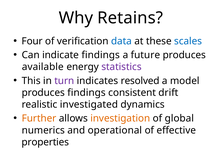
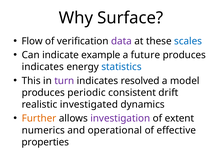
Retains: Retains -> Surface (130, 18)
Four: Four -> Flow (32, 41)
data colour: blue -> purple (121, 41)
indicate findings: findings -> example (101, 55)
available: available -> indicates (43, 67)
statistics colour: purple -> blue (121, 67)
produces findings: findings -> periodic (87, 92)
investigation colour: orange -> purple (120, 118)
global: global -> extent (179, 118)
